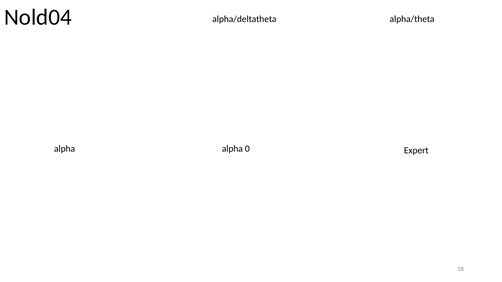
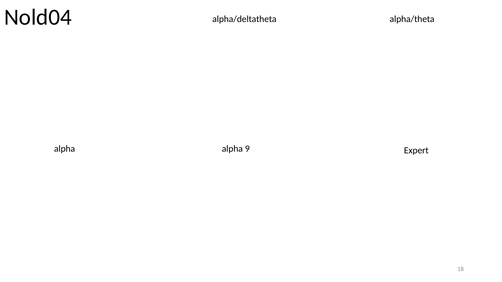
0: 0 -> 9 (247, 149)
